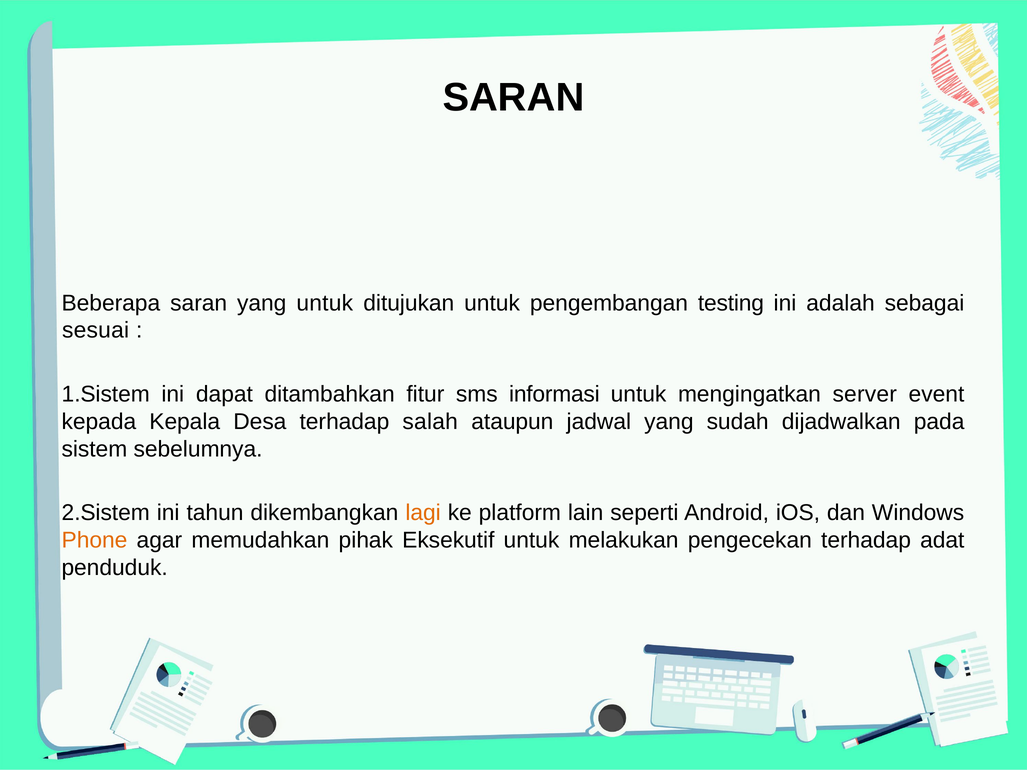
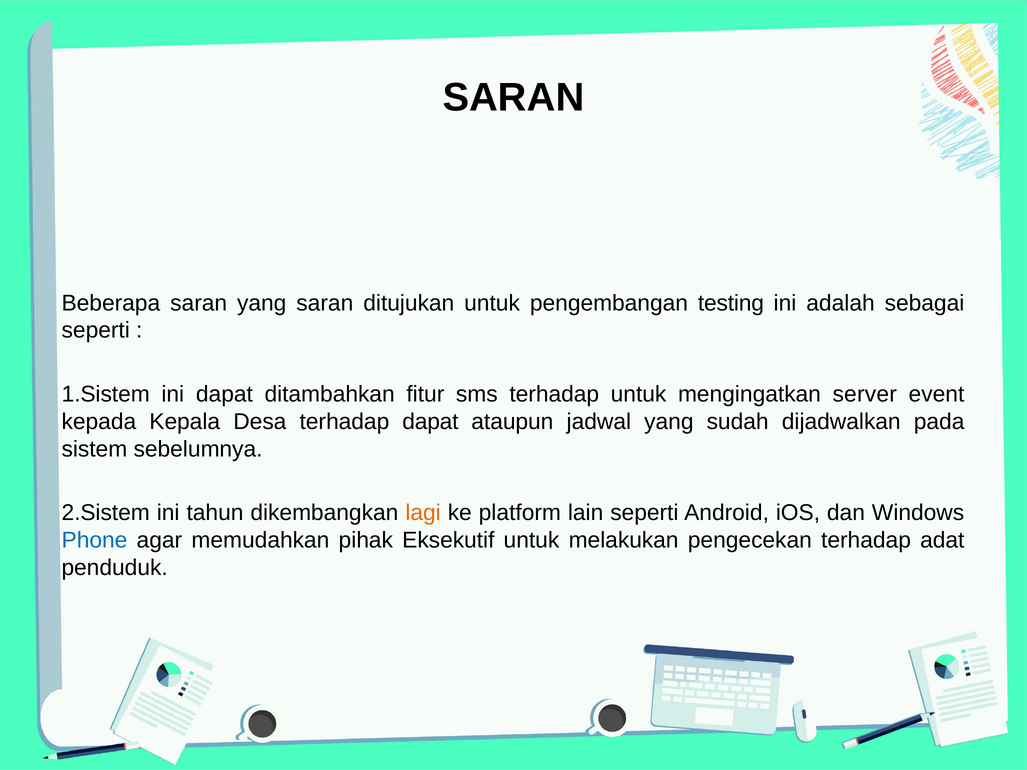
yang untuk: untuk -> saran (325, 303)
sesuai: sesuai -> seperti (96, 330)
sms informasi: informasi -> terhadap (554, 394)
terhadap salah: salah -> dapat (430, 422)
Phone colour: orange -> blue (94, 540)
